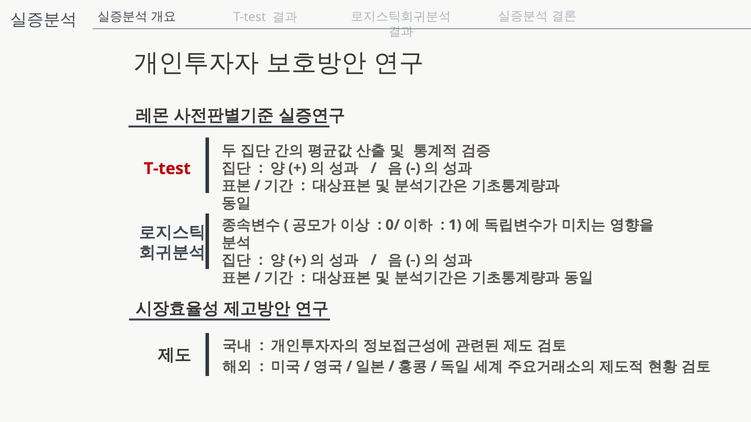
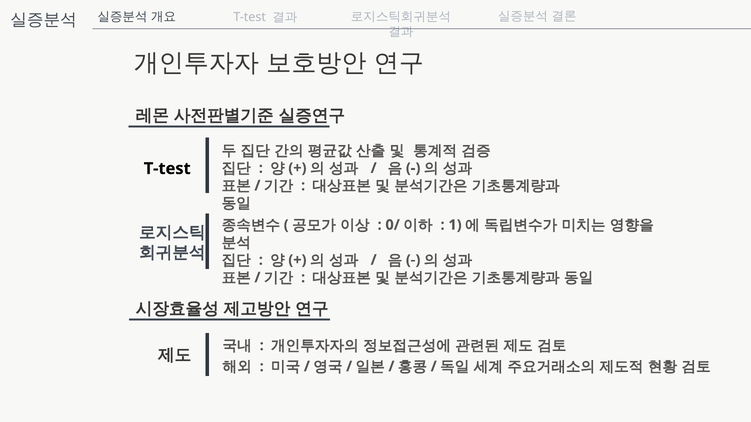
T-test colour: red -> black (167, 169)
